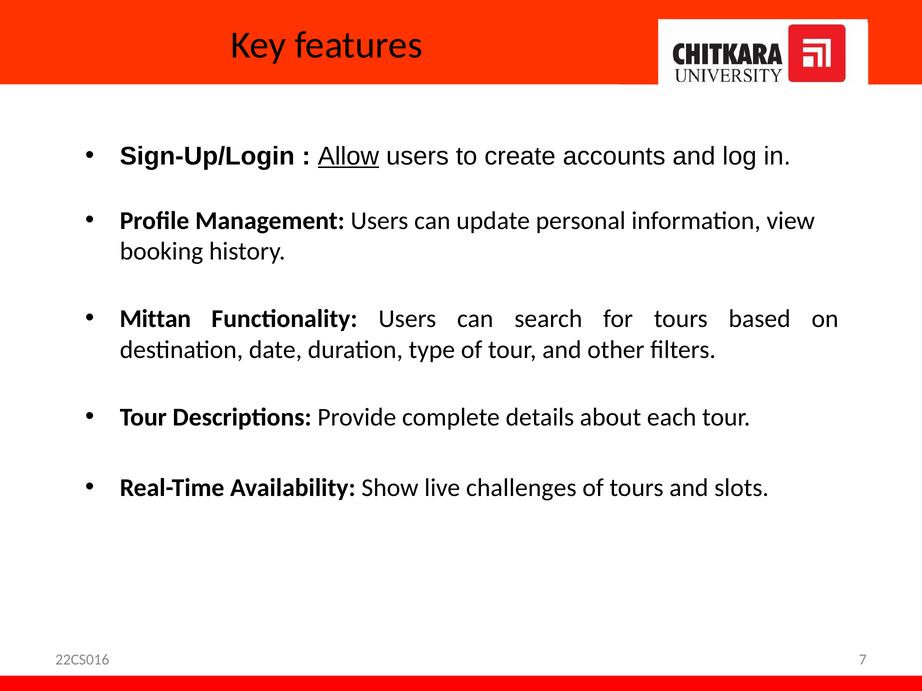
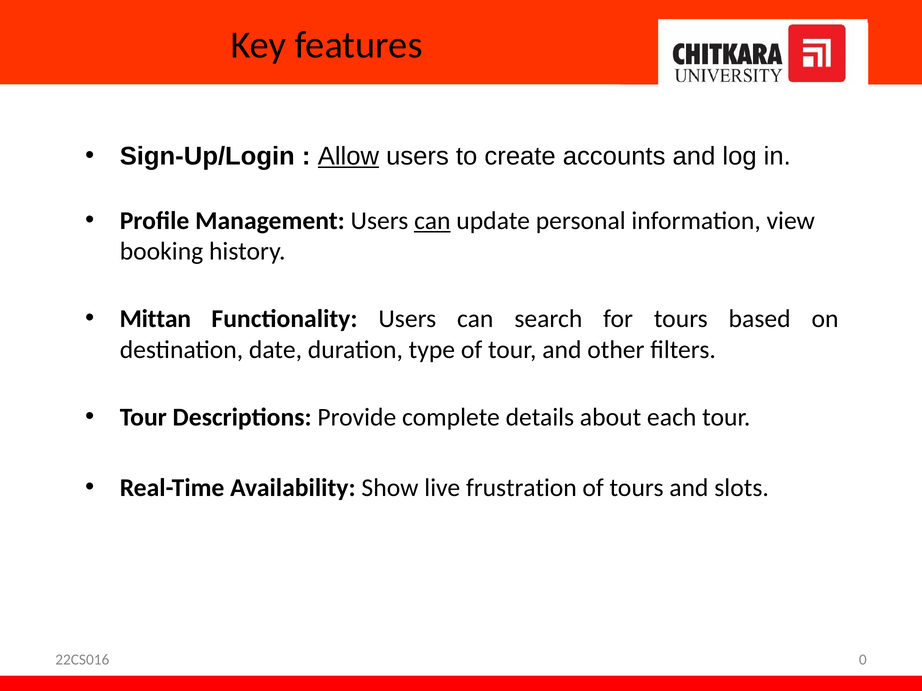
can underline: none -> present (432, 221)
challenges: challenges -> frustration (521, 488)
7: 7 -> 0 (863, 660)
